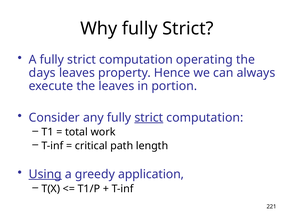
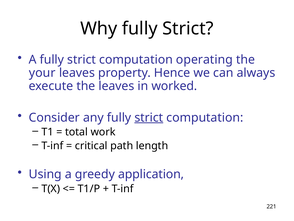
days: days -> your (42, 73)
portion: portion -> worked (174, 86)
Using underline: present -> none (45, 174)
